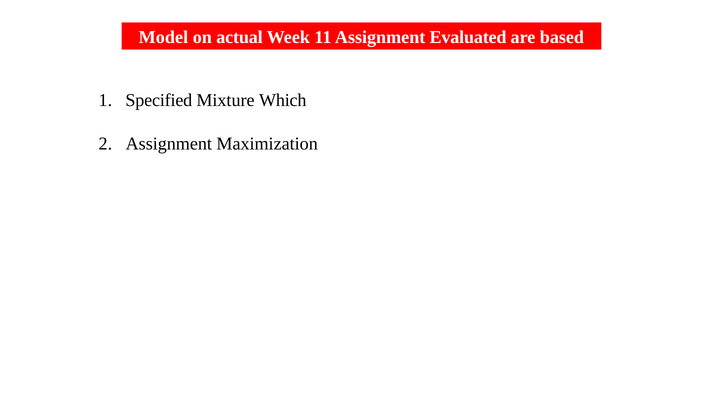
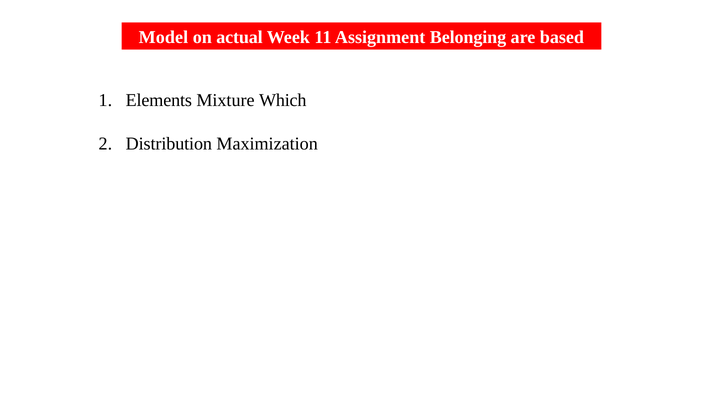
Evaluated: Evaluated -> Belonging (468, 37)
Specified: Specified -> Elements (159, 100)
Assignment: Assignment -> Distribution (169, 144)
